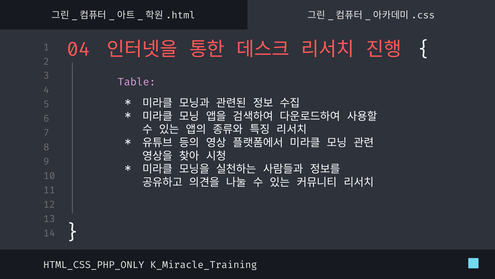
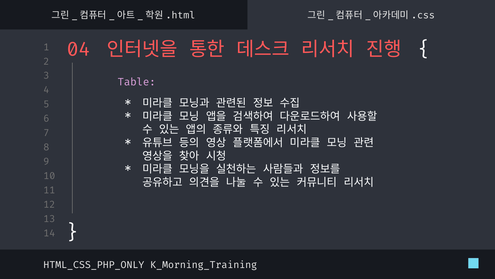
K_Miracle_Training: K_Miracle_Training -> K_Morning_Training (204, 264)
